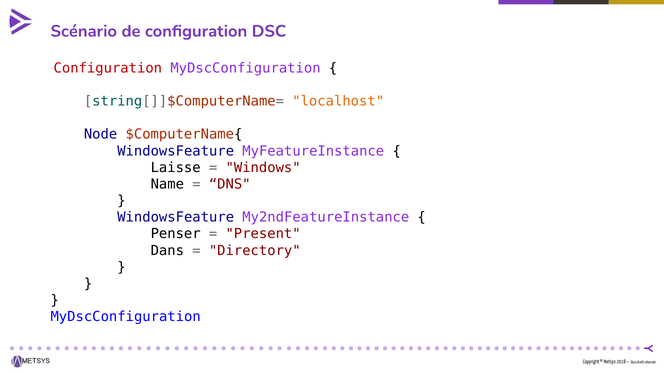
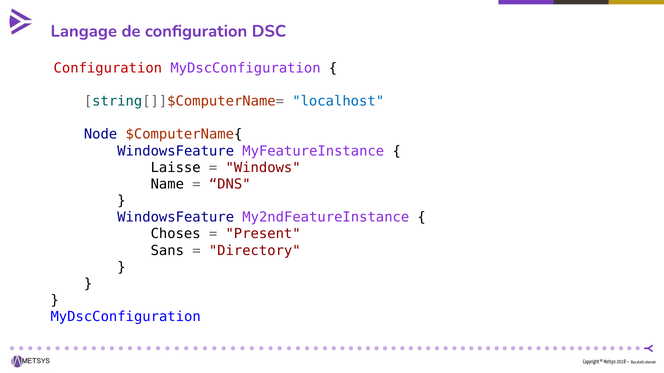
Scénario: Scénario -> Langage (84, 31)
localhost colour: orange -> blue (338, 101)
Penser: Penser -> Choses (176, 234)
Dans: Dans -> Sans (167, 251)
